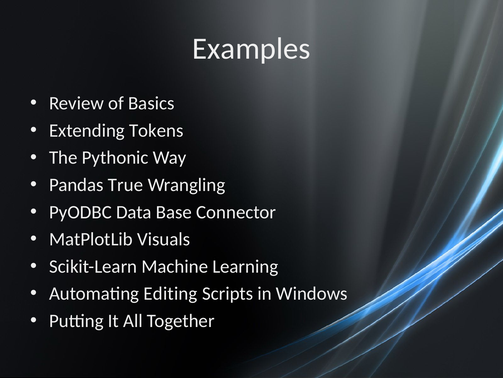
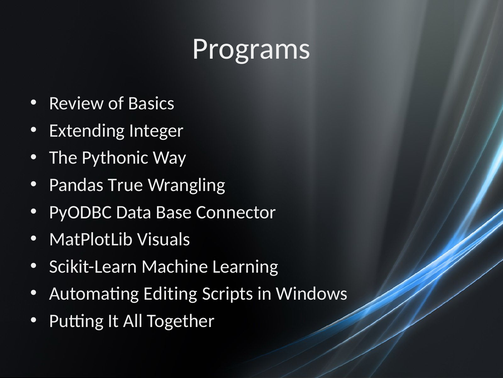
Examples: Examples -> Programs (251, 49)
Tokens: Tokens -> Integer (156, 130)
